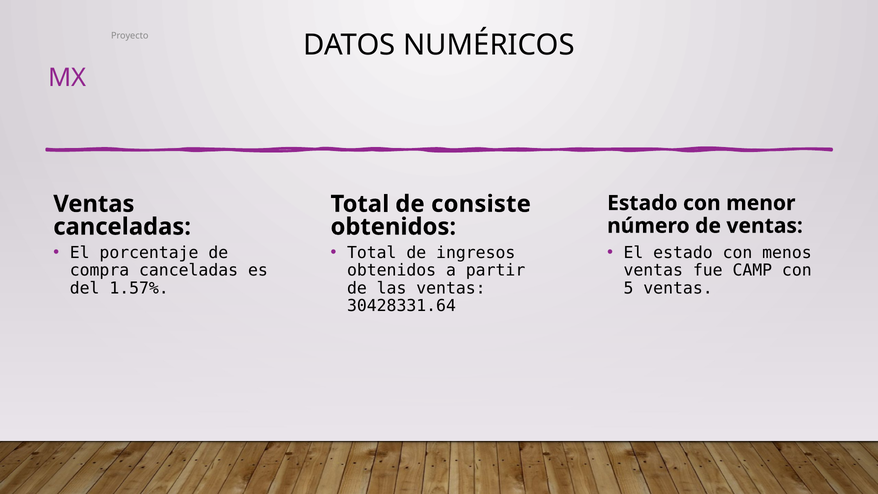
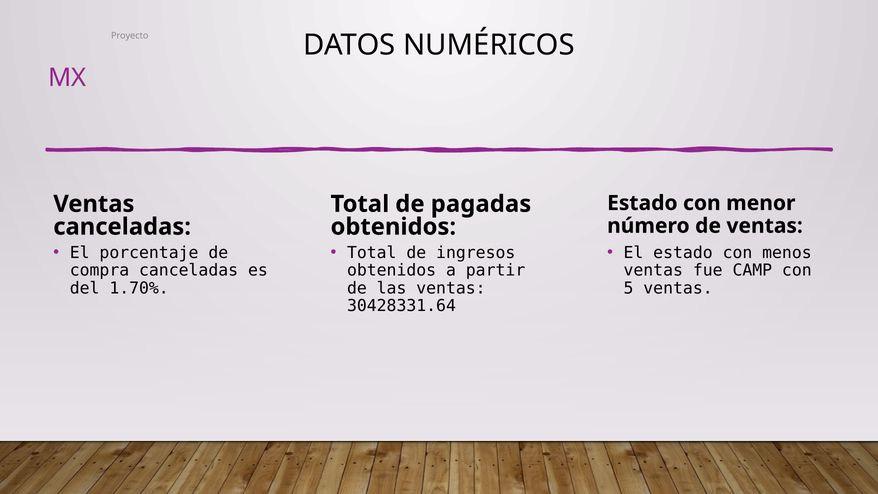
consiste: consiste -> pagadas (481, 204)
1.57%: 1.57% -> 1.70% (139, 288)
